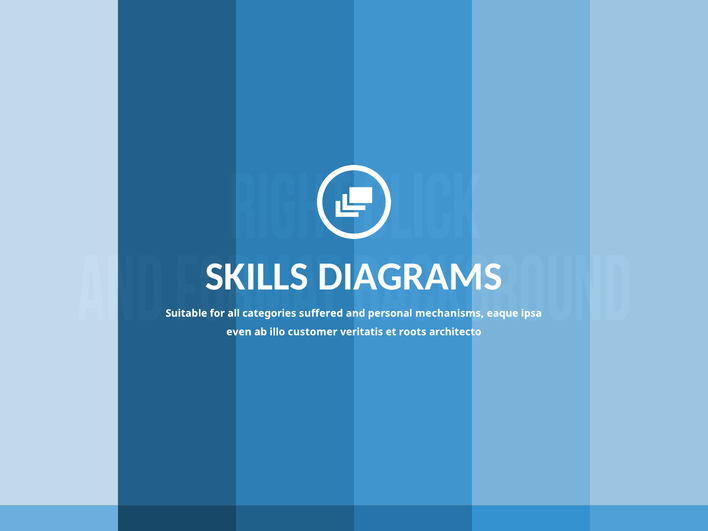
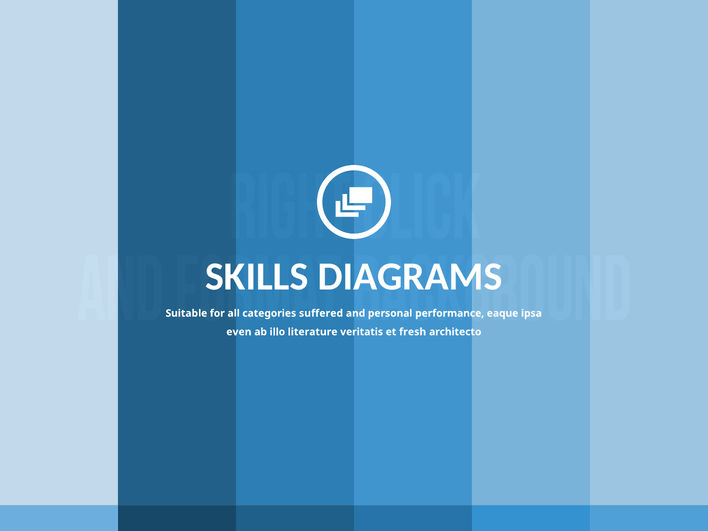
mechanisms: mechanisms -> performance (450, 313)
customer: customer -> literature (313, 332)
roots: roots -> fresh (413, 332)
